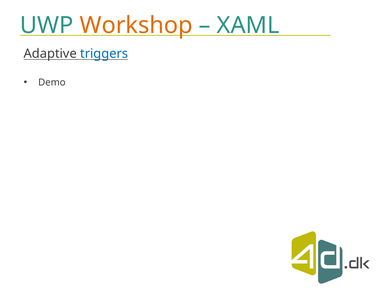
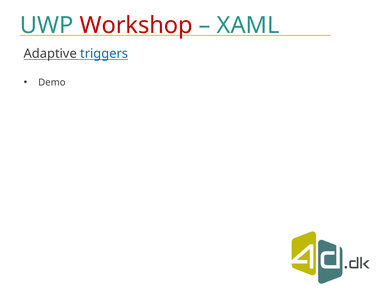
Workshop colour: orange -> red (136, 25)
